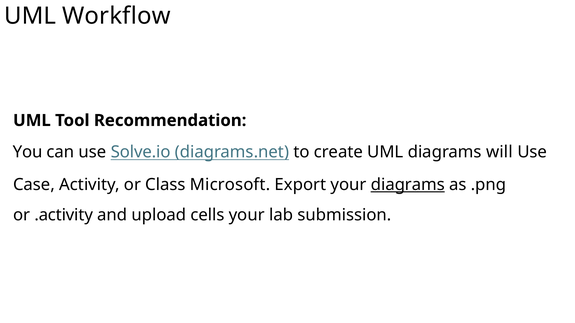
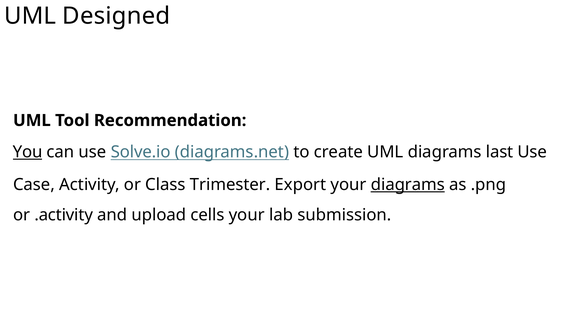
Workflow: Workflow -> Designed (116, 16)
You underline: none -> present (28, 152)
will: will -> last (500, 152)
Microsoft: Microsoft -> Trimester (230, 185)
